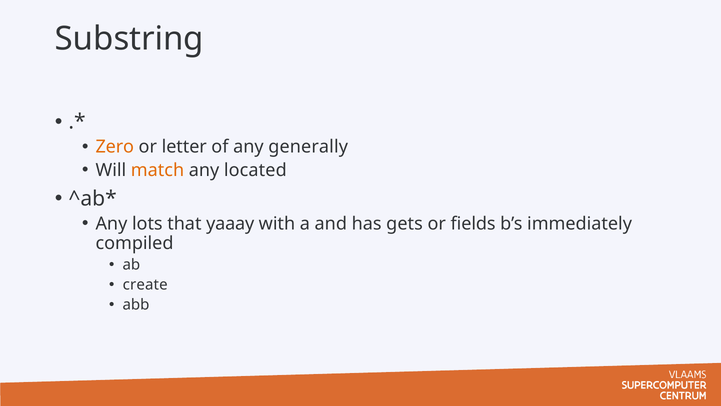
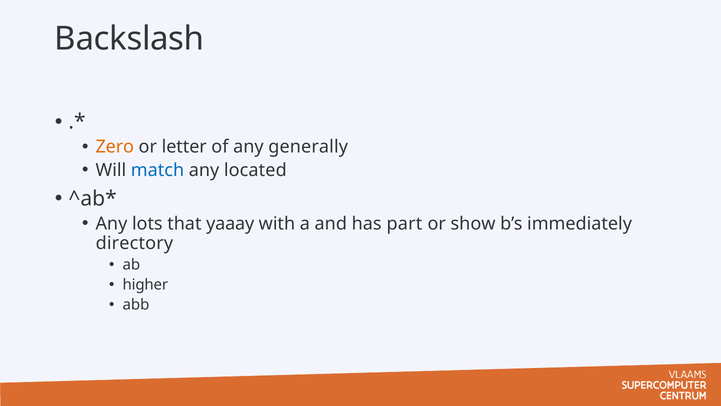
Substring: Substring -> Backslash (129, 39)
match colour: orange -> blue (158, 170)
gets: gets -> part (404, 223)
fields: fields -> show (473, 223)
compiled: compiled -> directory (134, 243)
create: create -> higher (145, 284)
